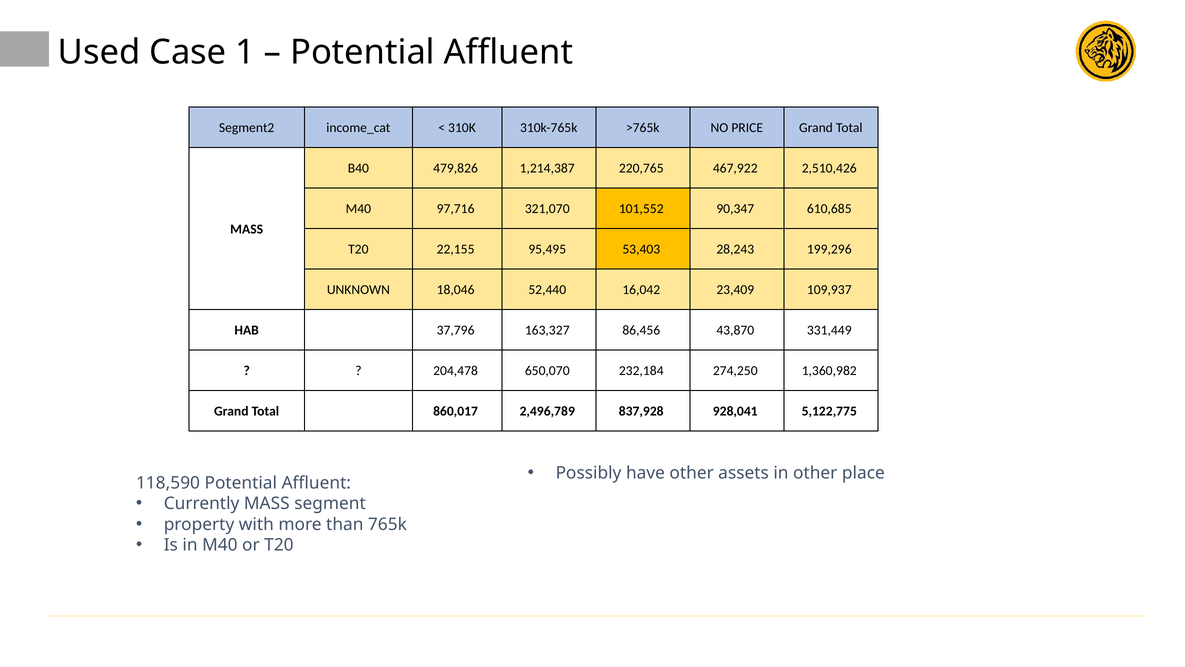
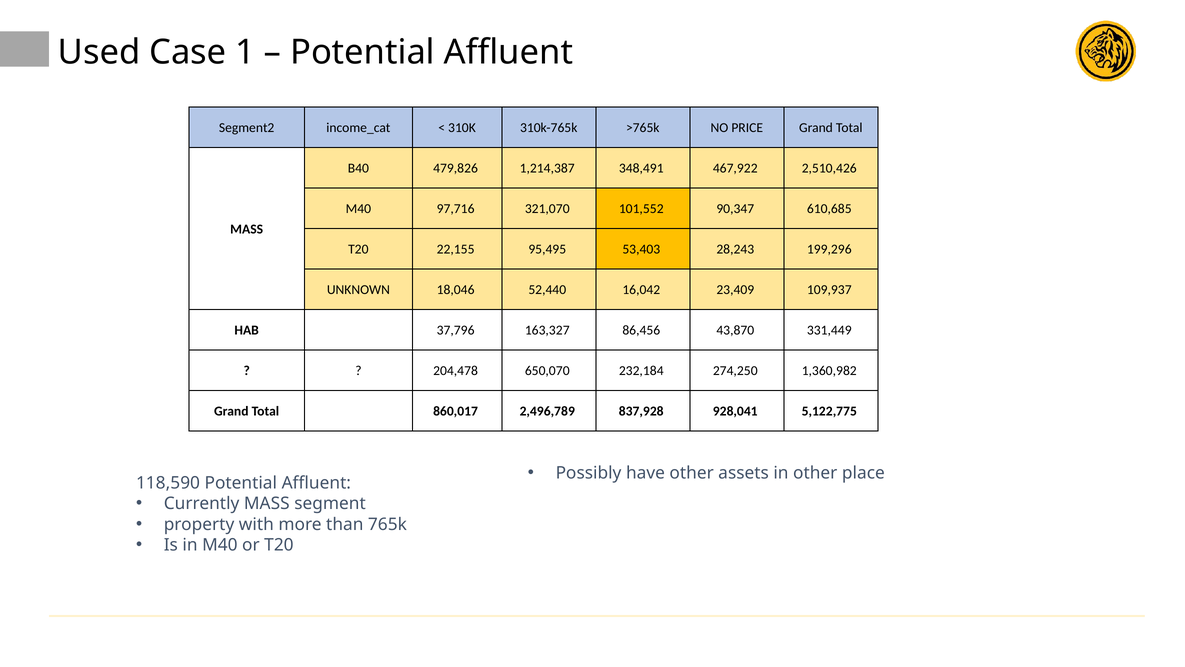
220,765: 220,765 -> 348,491 (641, 168)
